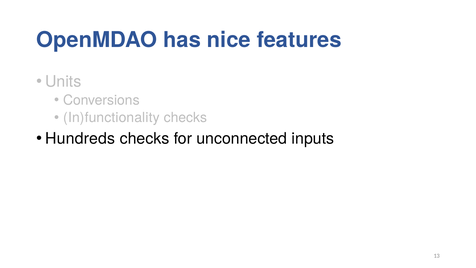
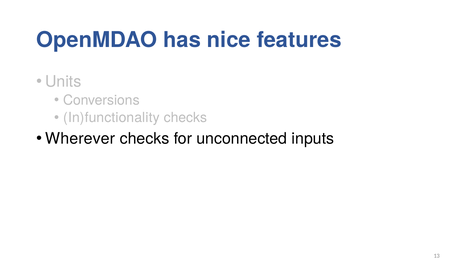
Hundreds: Hundreds -> Wherever (80, 139)
